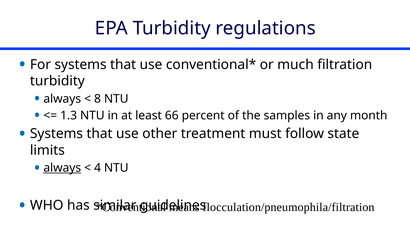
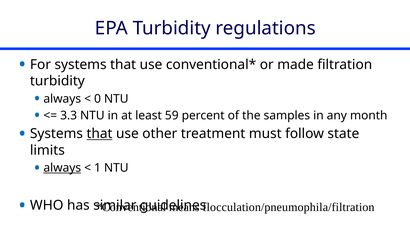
much: much -> made (296, 65)
8: 8 -> 0 (98, 99)
1.3: 1.3 -> 3.3 (69, 115)
66: 66 -> 59 (172, 115)
that underline: none -> present (99, 134)
4: 4 -> 1 (98, 168)
